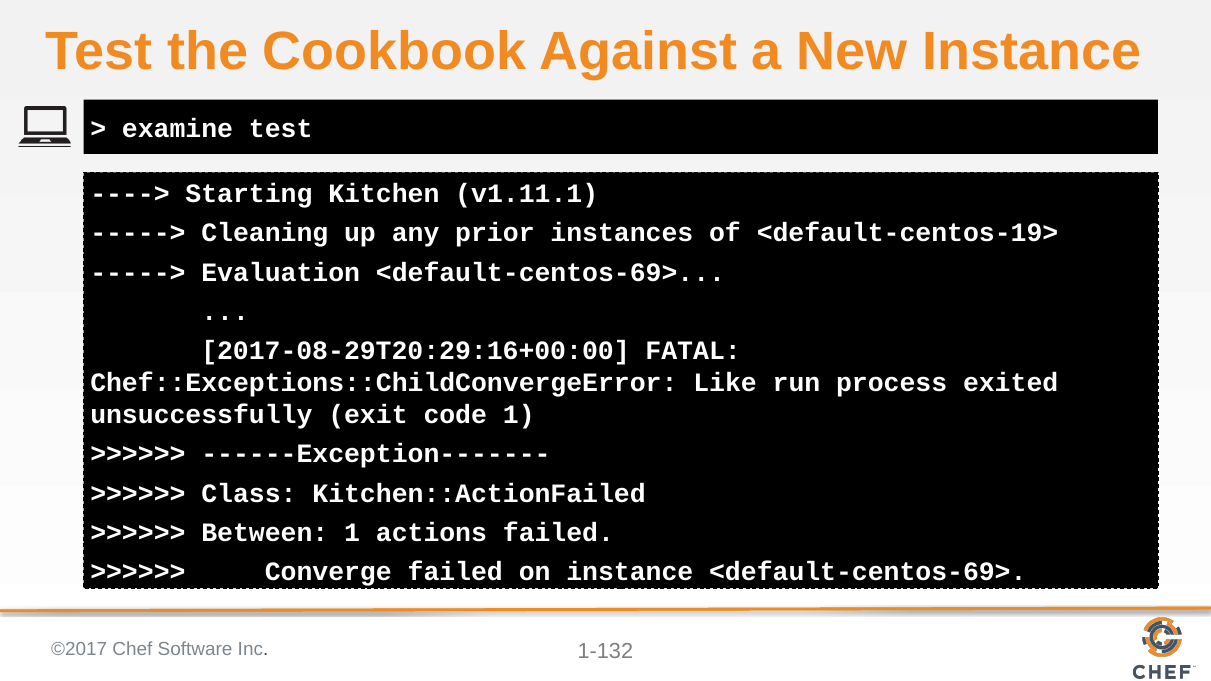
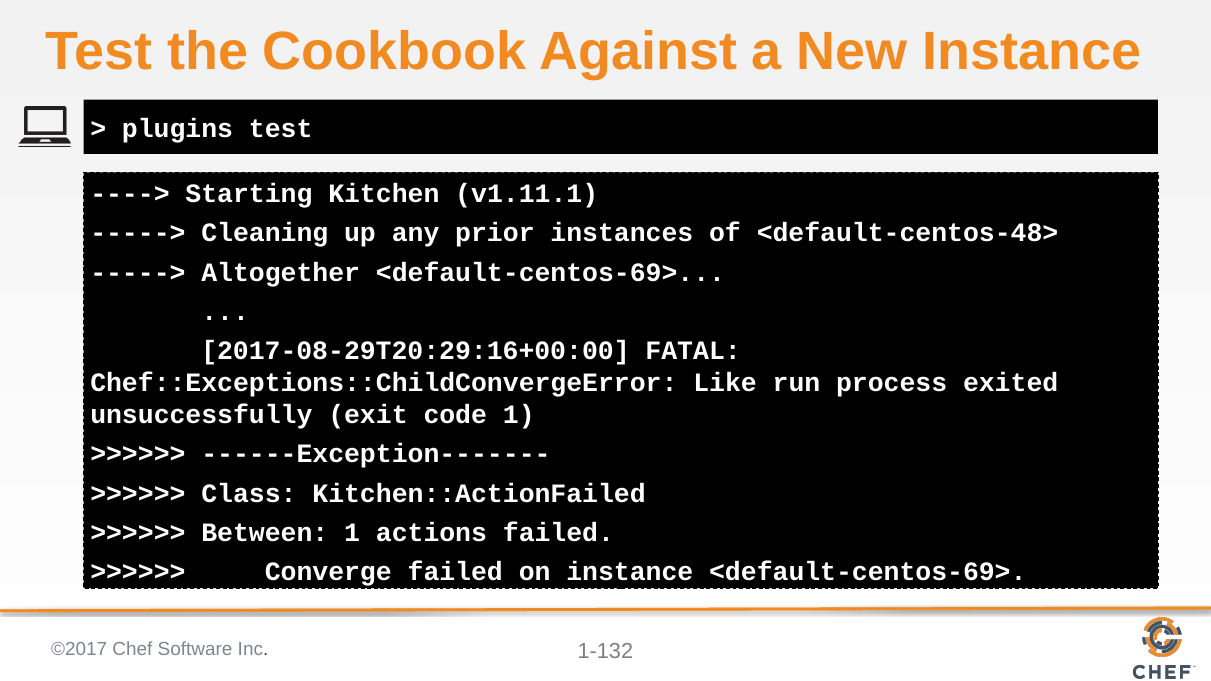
examine: examine -> plugins (178, 129)
<default-centos-19>: <default-centos-19> -> <default-centos-48> (908, 233)
Evaluation: Evaluation -> Altogether (281, 272)
